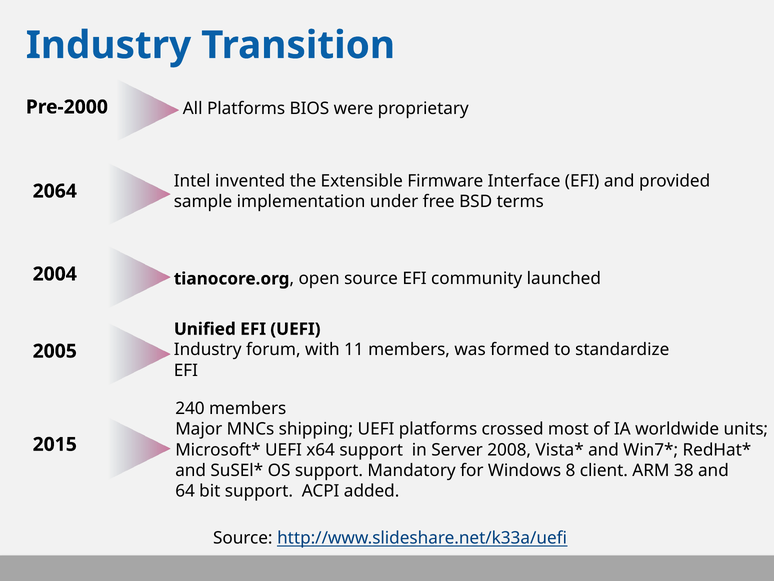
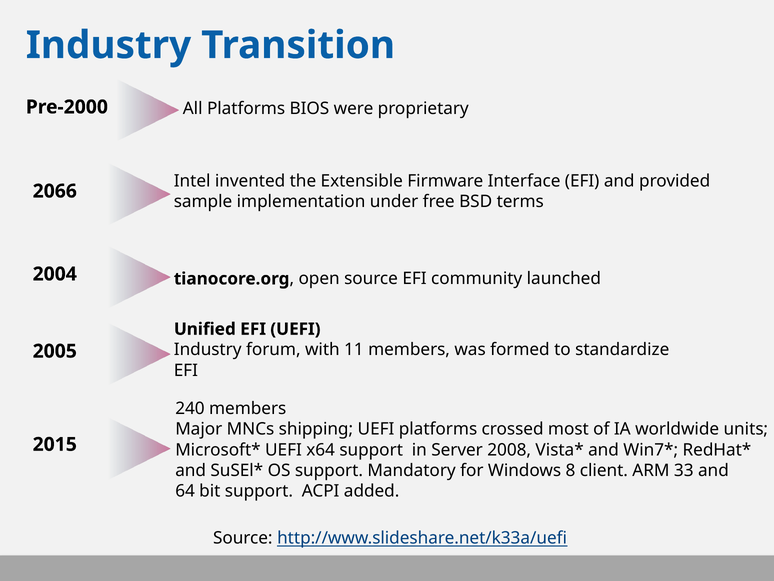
2064: 2064 -> 2066 (55, 191)
38: 38 -> 33 (684, 470)
